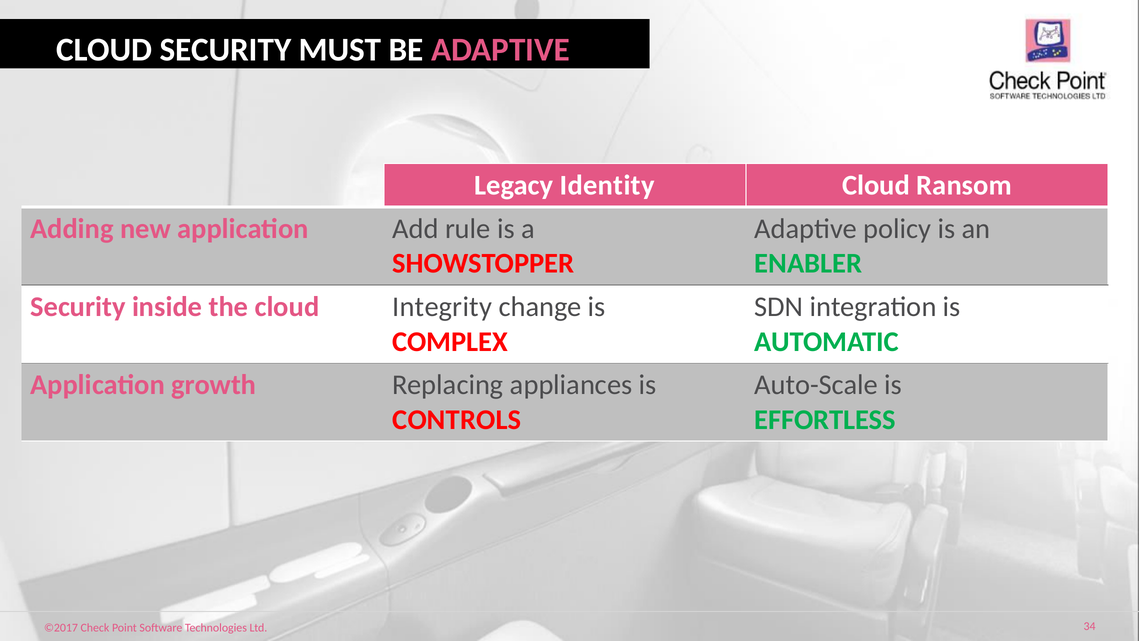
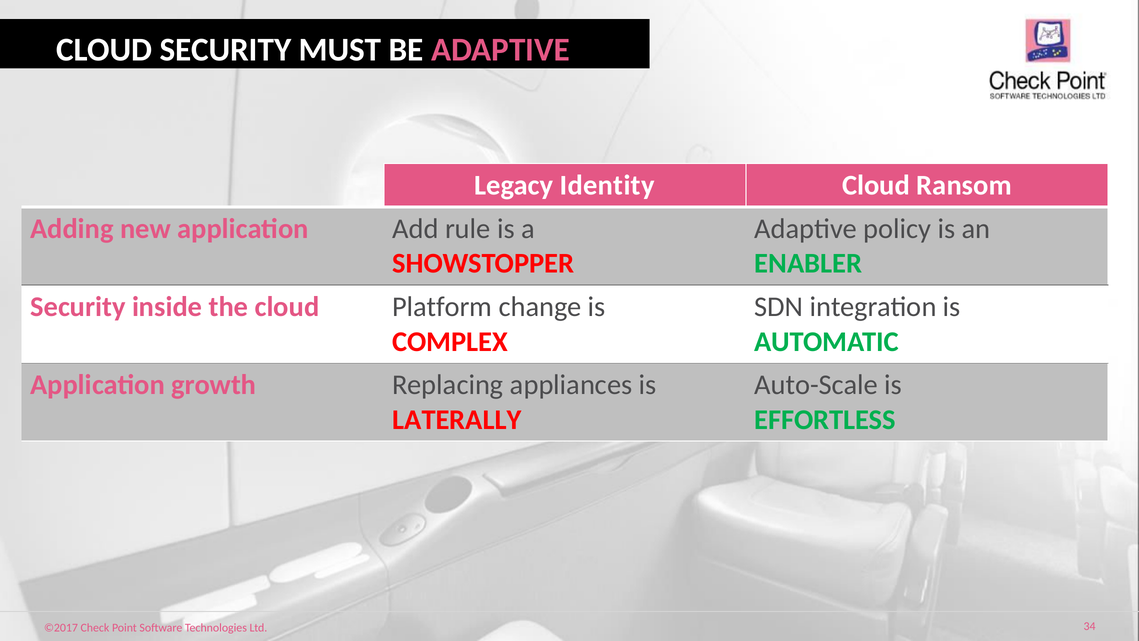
Integrity: Integrity -> Platform (442, 307)
CONTROLS: CONTROLS -> LATERALLY (457, 420)
